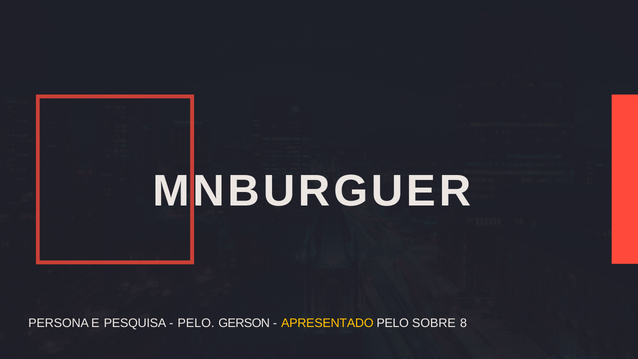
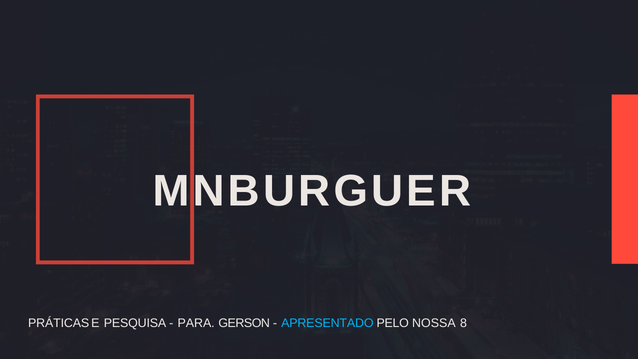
PERSONA: PERSONA -> PRÁTICAS (59, 323)
PELO: PELO -> PARA (196, 323)
APRESENTADO colour: yellow -> light blue (327, 323)
SOBRE: SOBRE -> NOSSA (434, 323)
